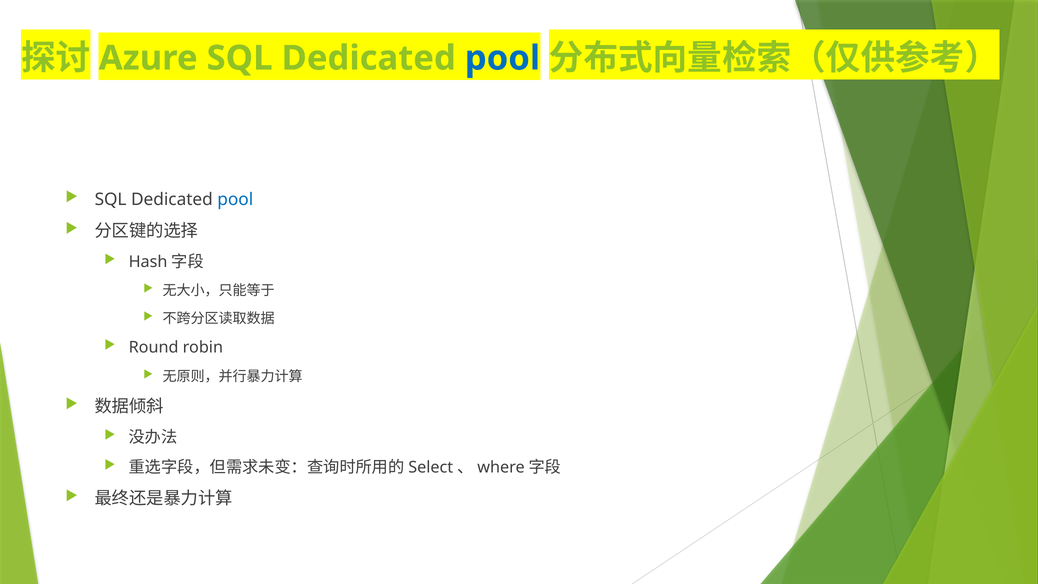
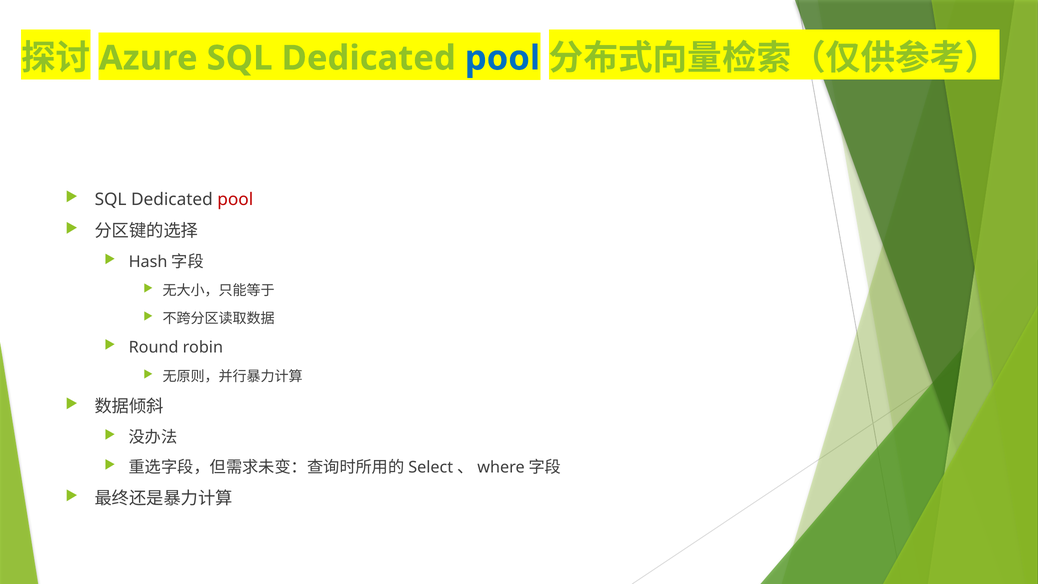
pool colour: blue -> red (235, 199)
